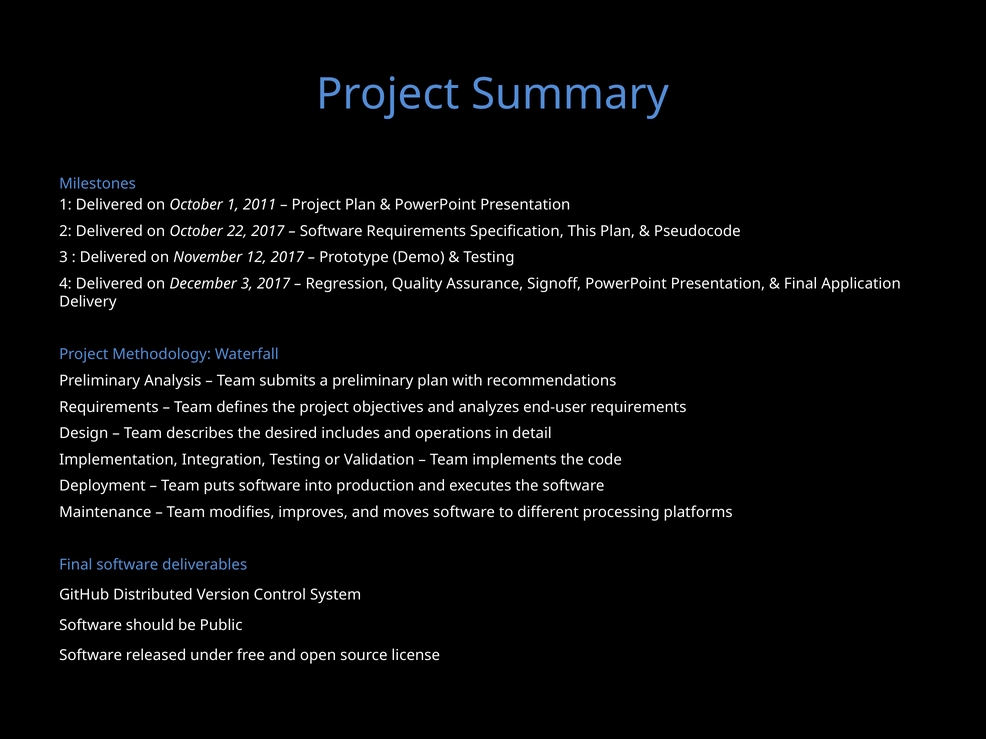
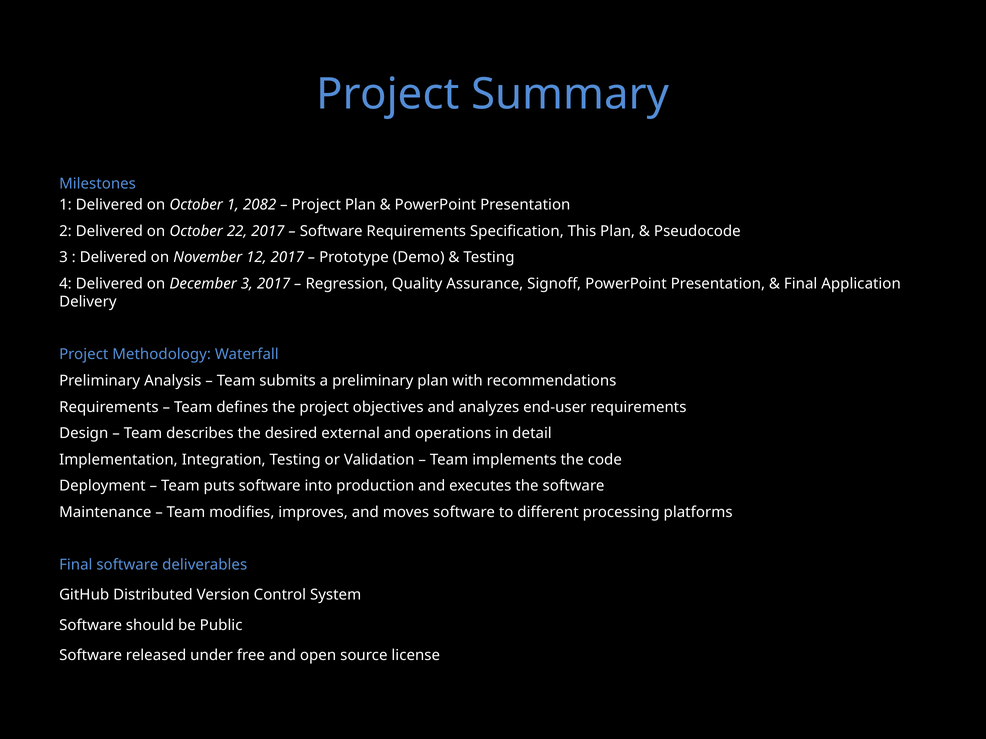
2011: 2011 -> 2082 (260, 205)
includes: includes -> external (351, 434)
